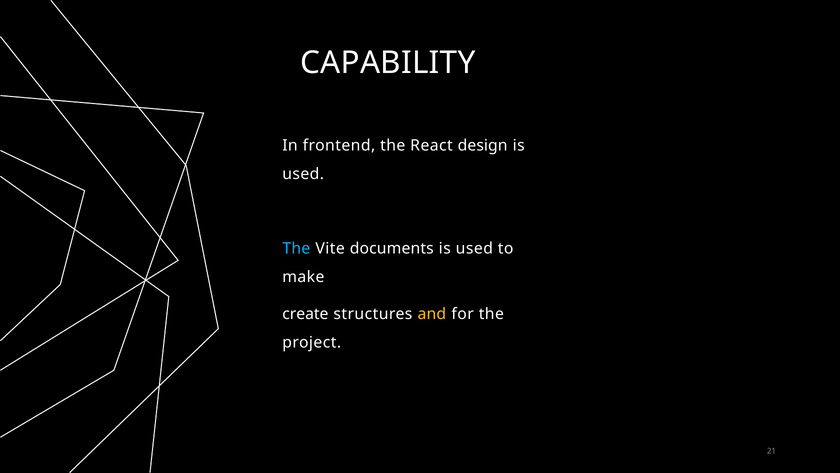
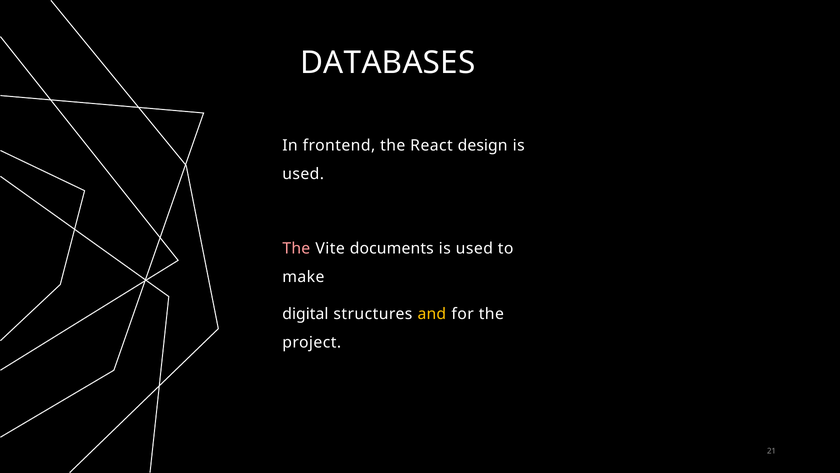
CAPABILITY: CAPABILITY -> DATABASES (388, 63)
The colour: light blue -> pink (296, 248)
create: create -> digital (305, 314)
